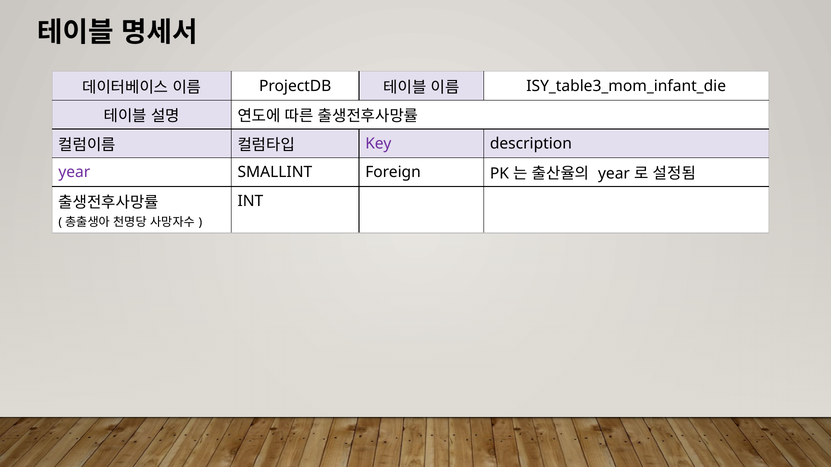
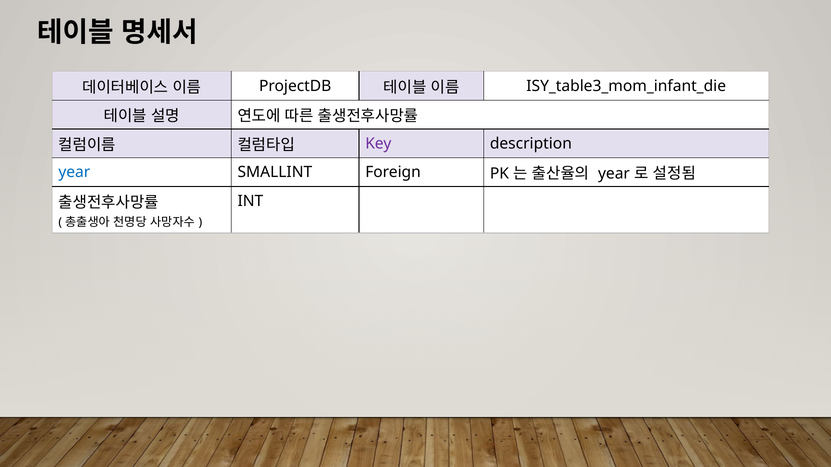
year colour: purple -> blue (74, 172)
